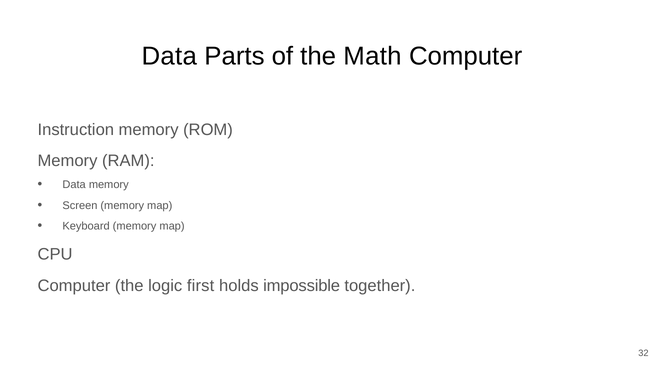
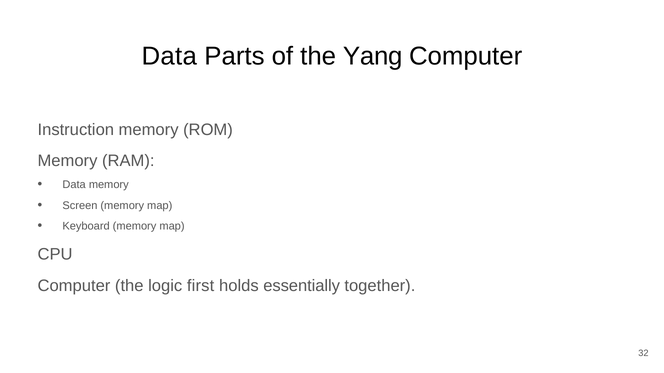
Math: Math -> Yang (373, 56)
impossible: impossible -> essentially (302, 286)
